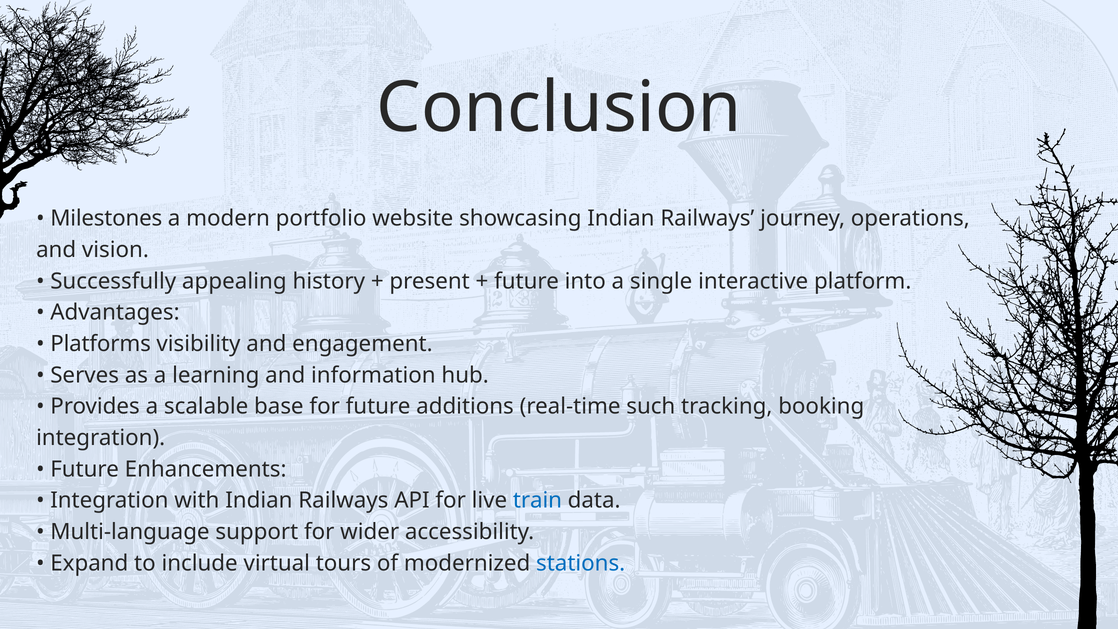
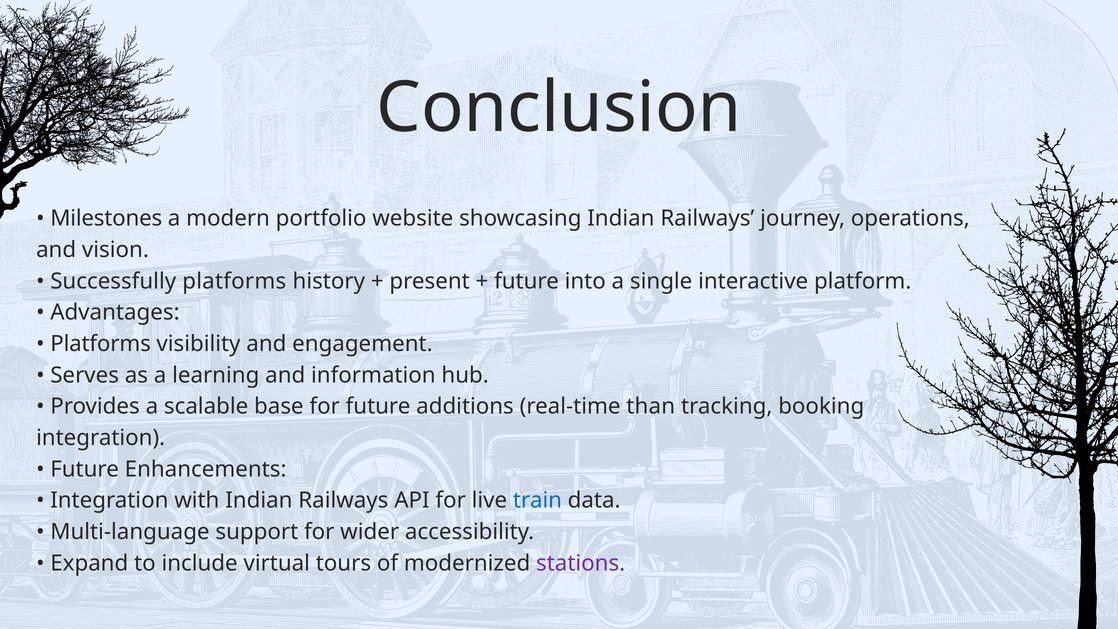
Successfully appealing: appealing -> platforms (234, 281)
such: such -> than (651, 406)
stations colour: blue -> purple (581, 563)
